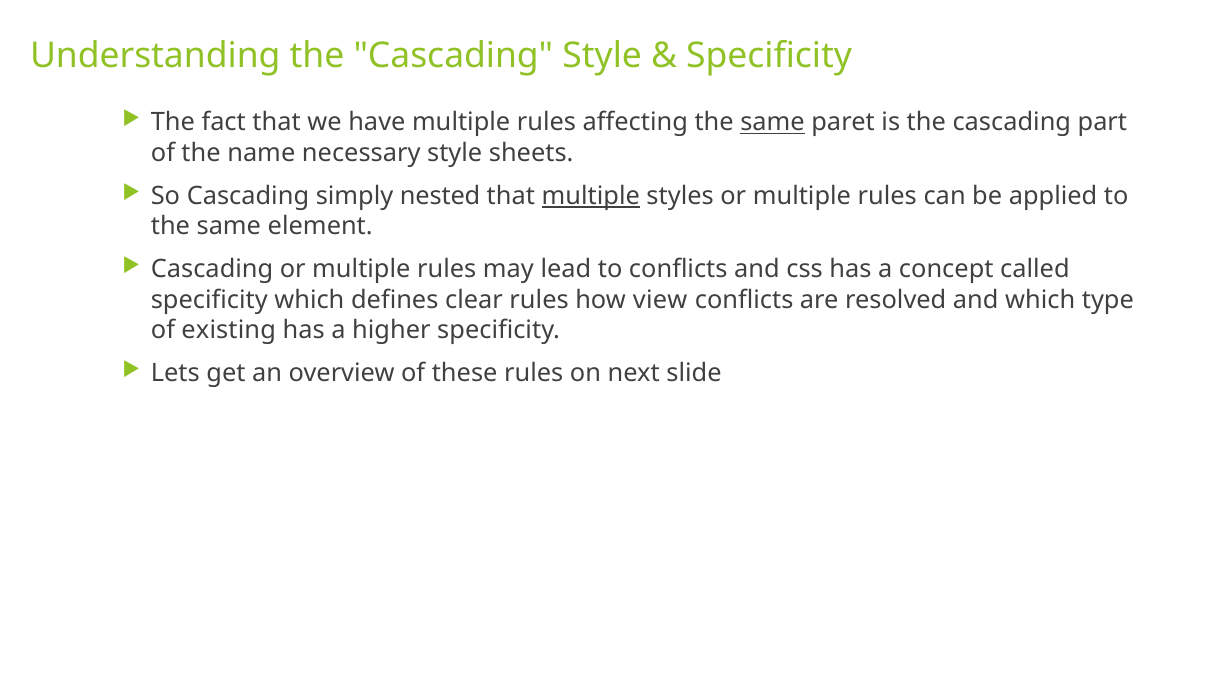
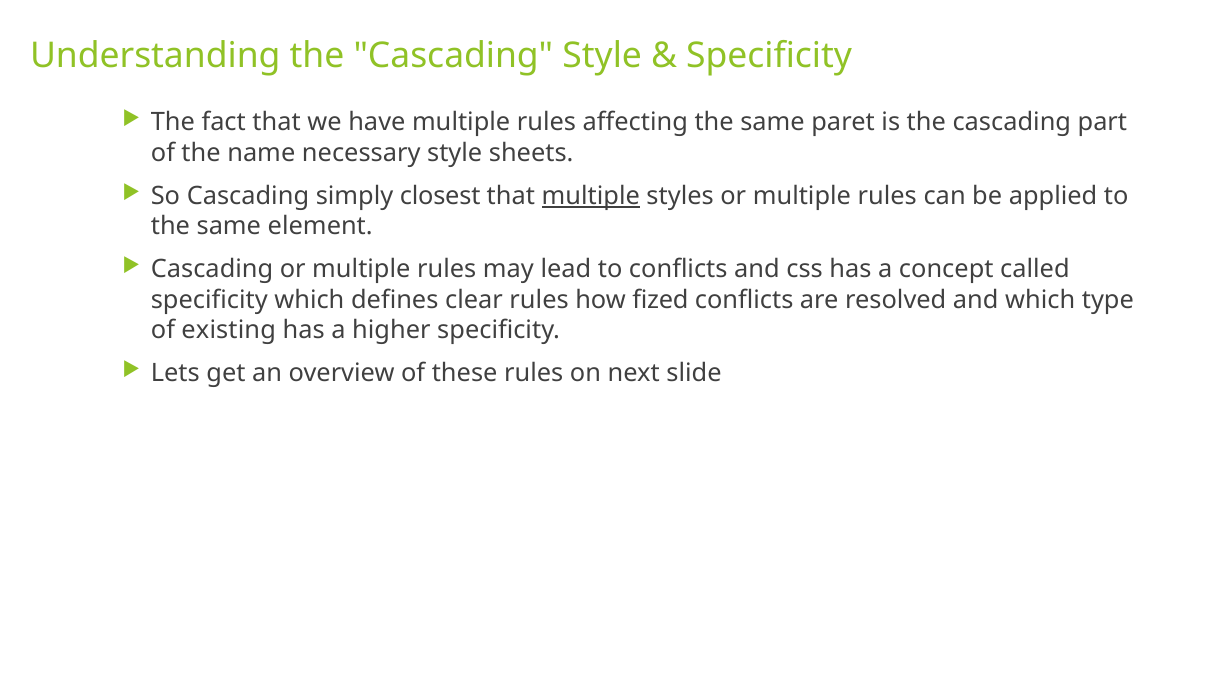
same underline: present -> none (773, 123)
nested: nested -> closest (440, 196)
view: view -> fized (660, 300)
